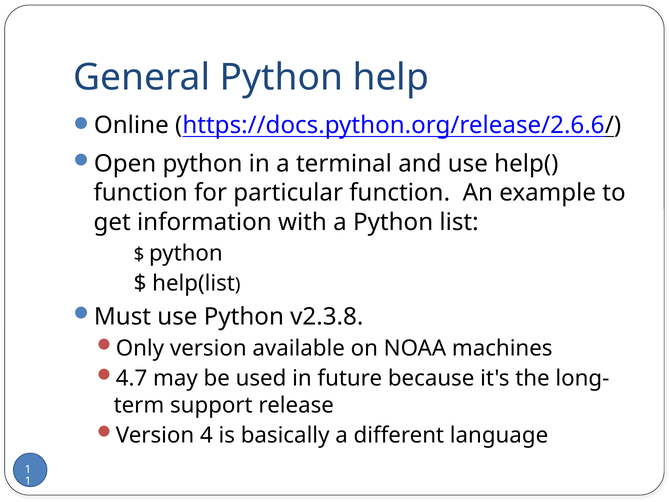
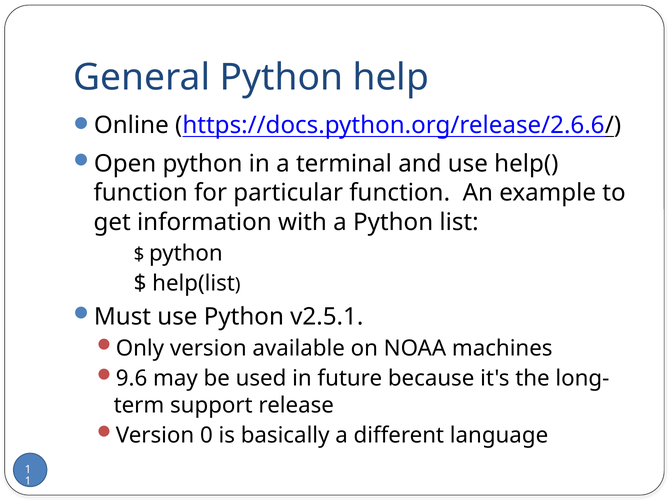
v2.3.8: v2.3.8 -> v2.5.1 (327, 317)
4.7: 4.7 -> 9.6 (132, 378)
4: 4 -> 0 (206, 435)
